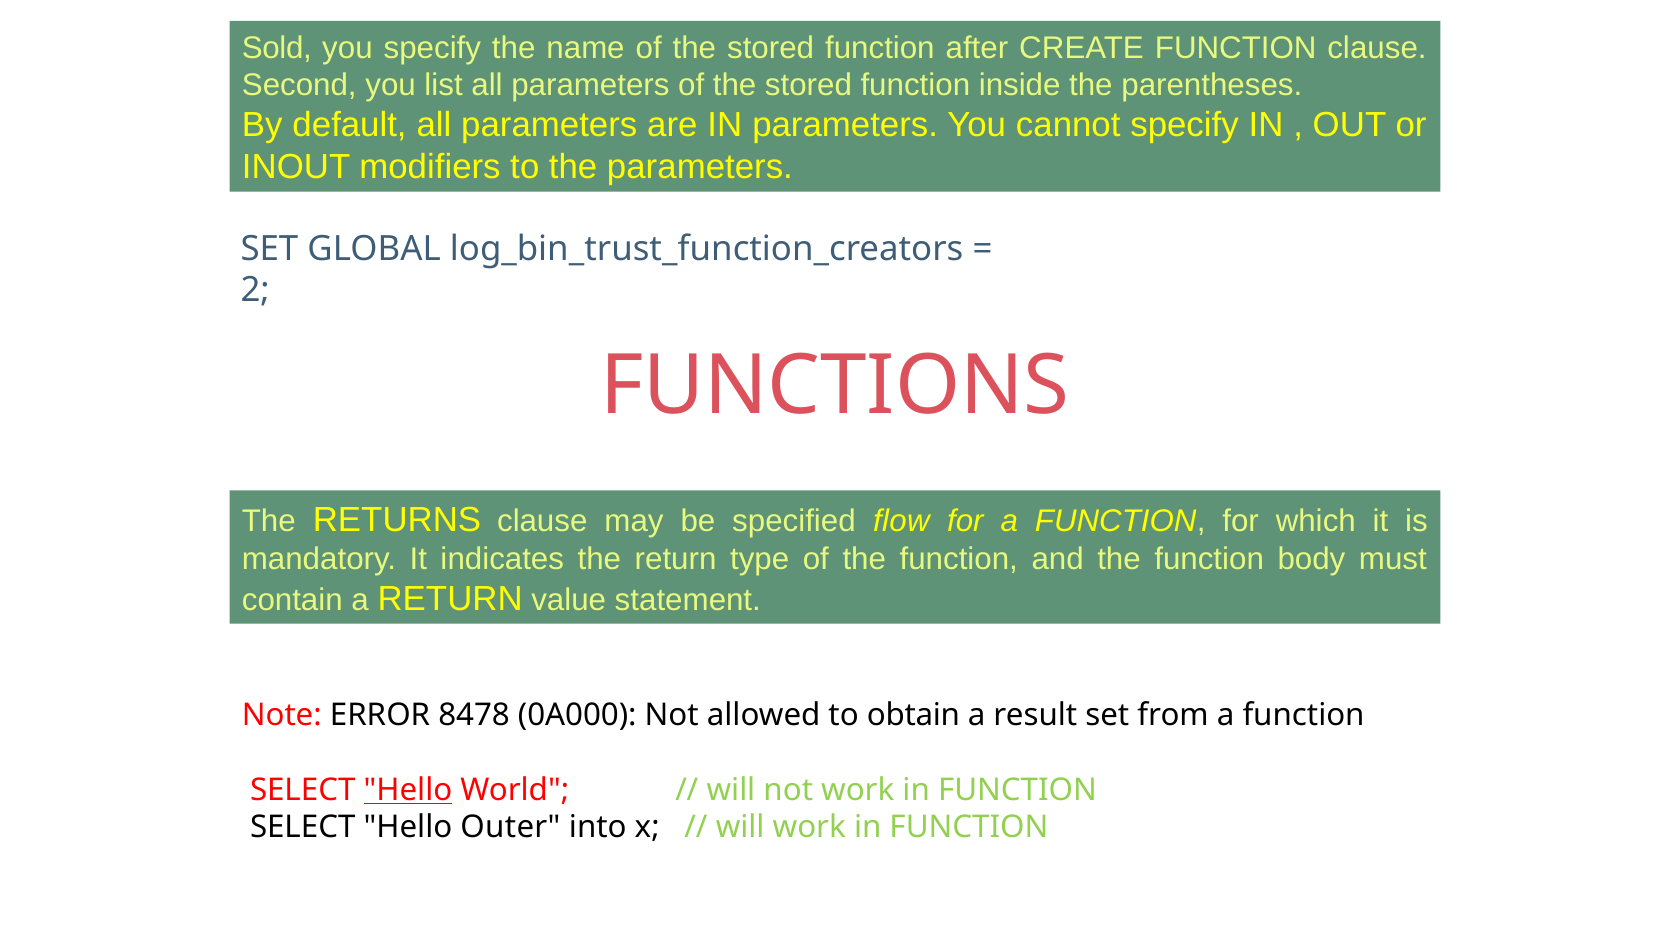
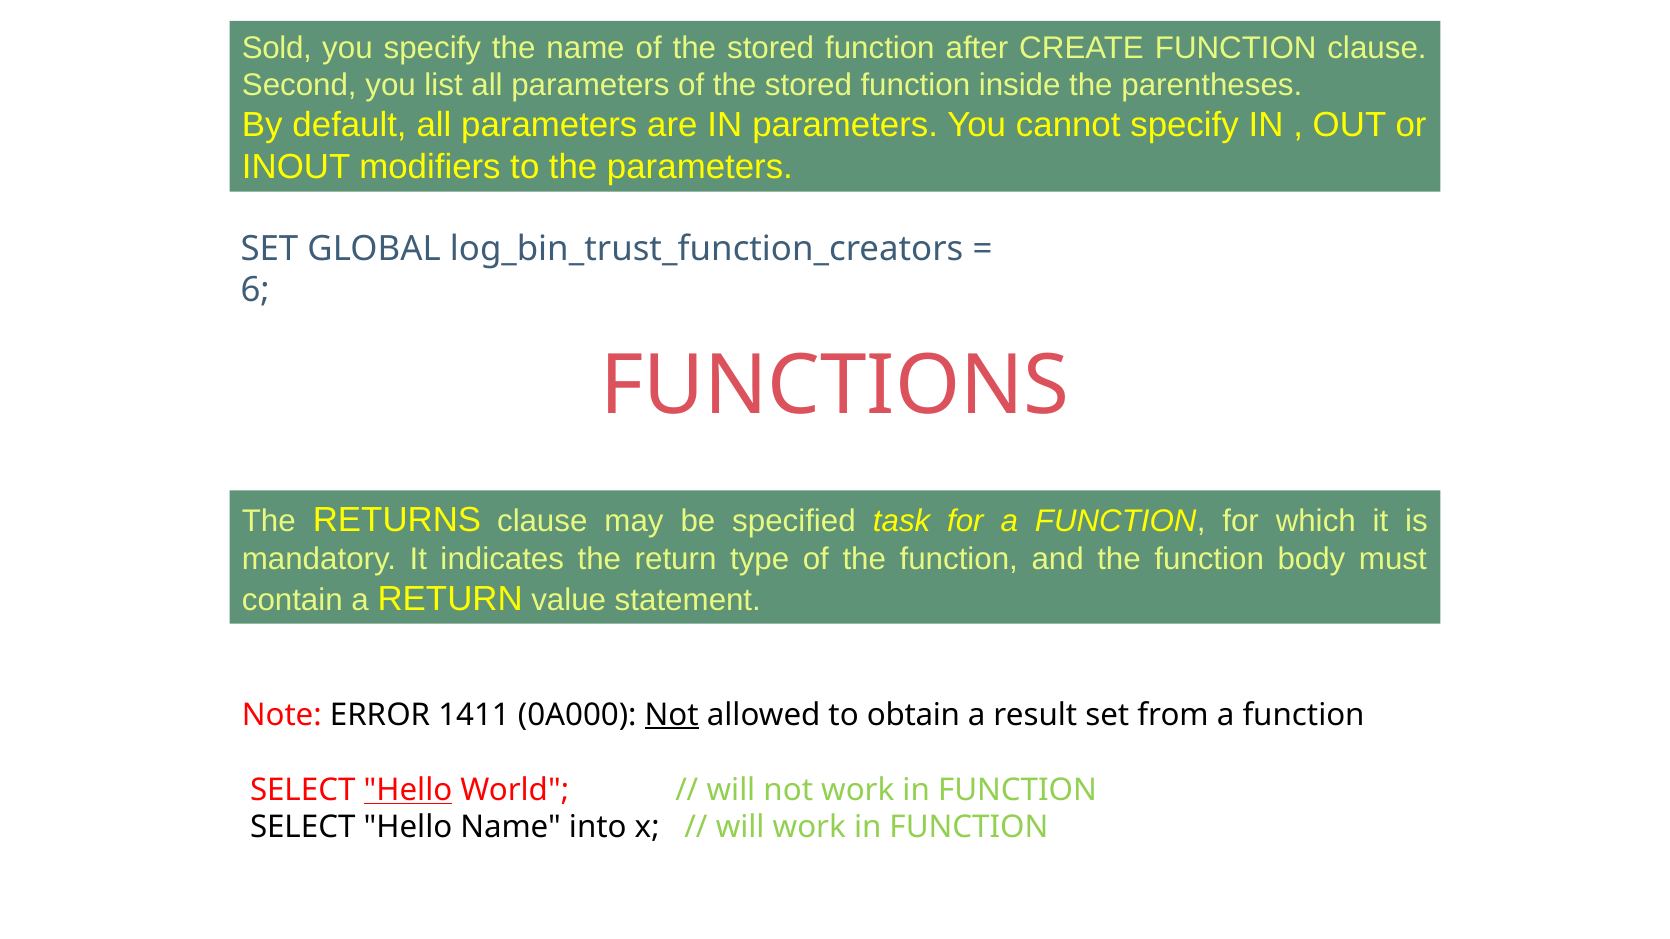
2: 2 -> 6 (255, 290)
flow: flow -> task (902, 521)
8478: 8478 -> 1411 (474, 715)
Not underline: none -> present (672, 715)
Hello Outer: Outer -> Name (511, 828)
